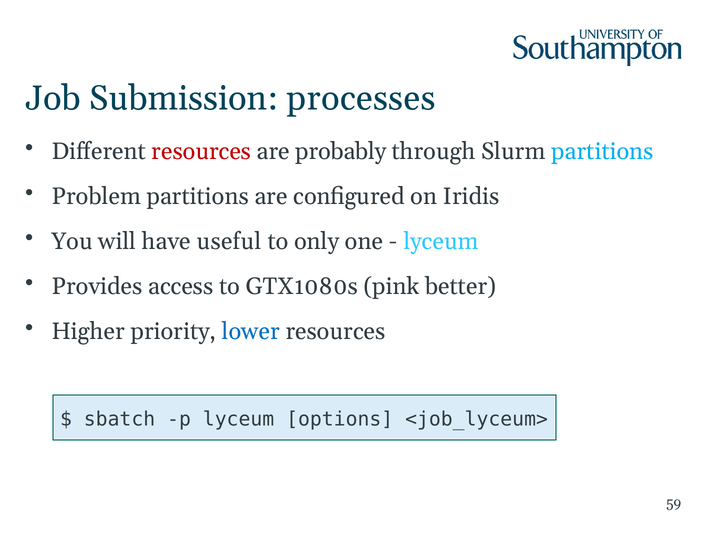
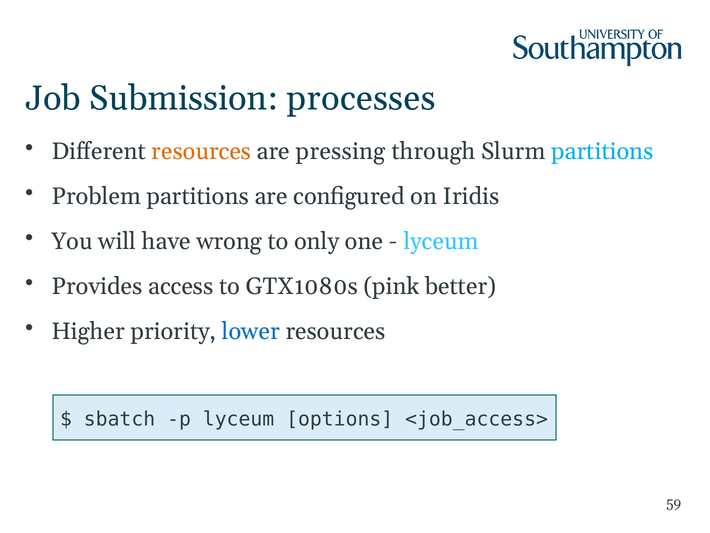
resources colour: red -> orange (201, 151)
probably: probably -> pressing (341, 151)
useful: useful -> wrong (229, 241)
<job_lyceum>: <job_lyceum> -> <job_access> (477, 419)
